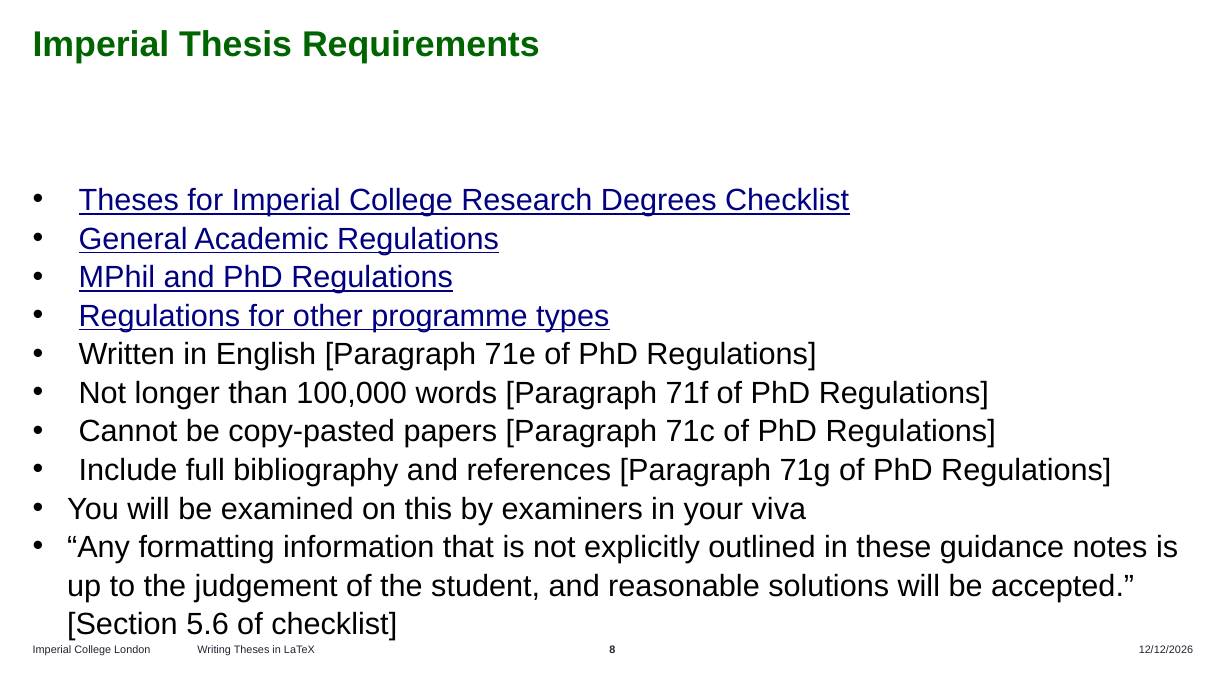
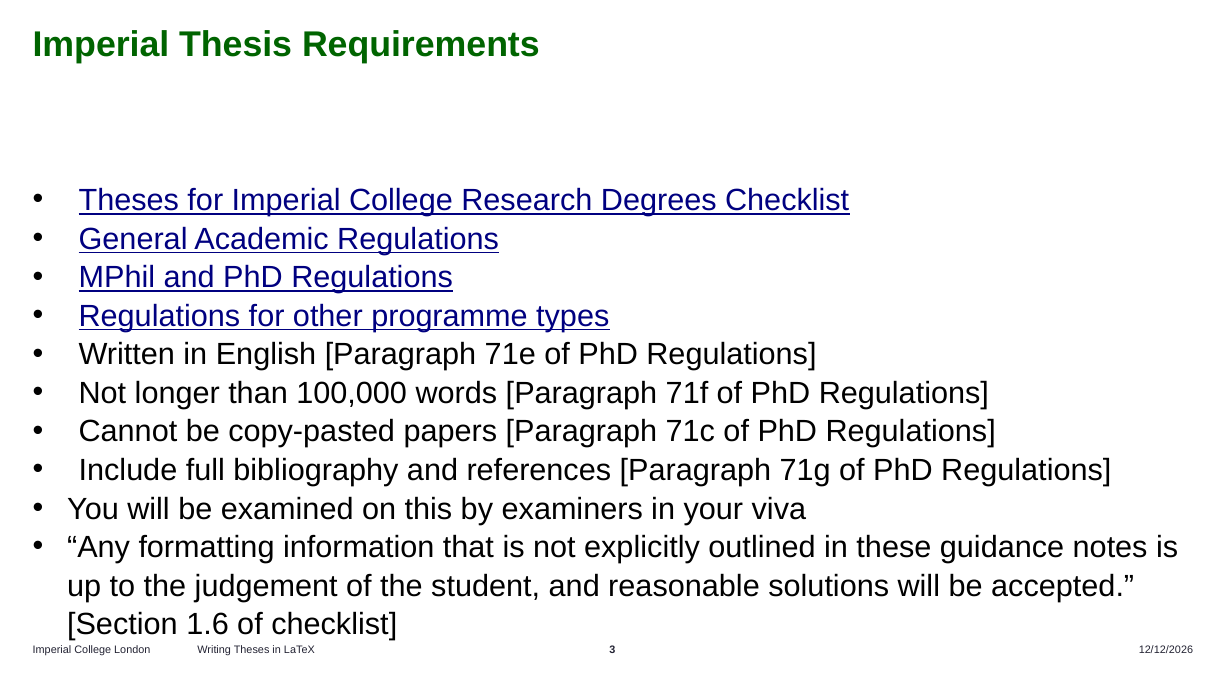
5.6: 5.6 -> 1.6 (208, 625)
8: 8 -> 3 (612, 650)
